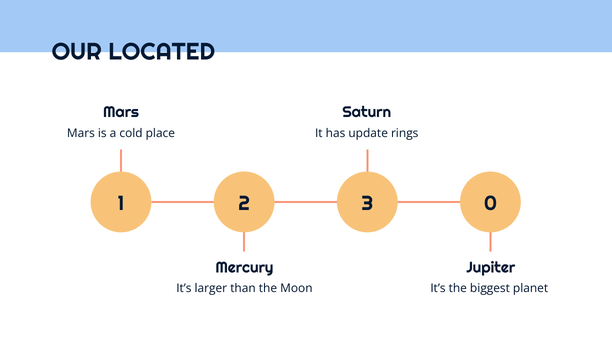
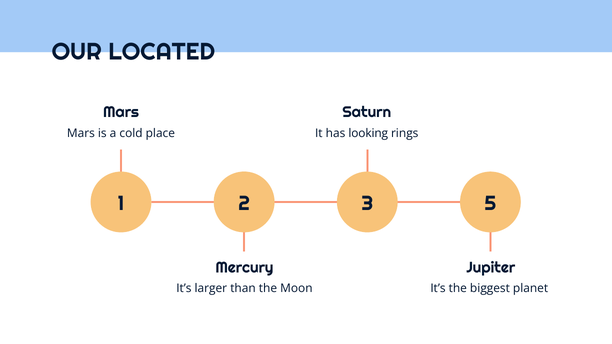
update: update -> looking (368, 133)
0: 0 -> 5 (490, 204)
